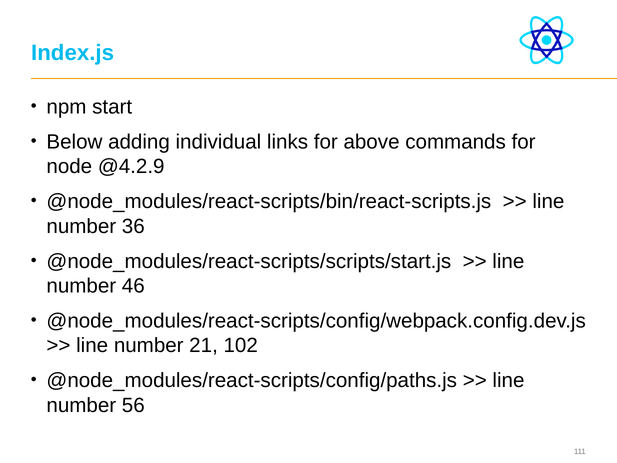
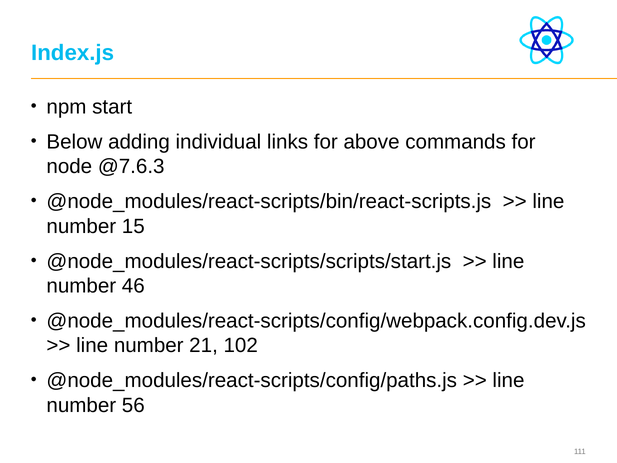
@4.2.9: @4.2.9 -> @7.6.3 (131, 167)
36: 36 -> 15 (133, 226)
